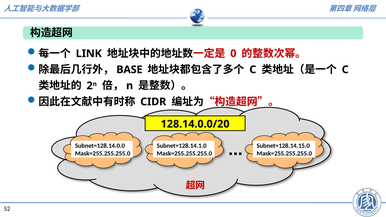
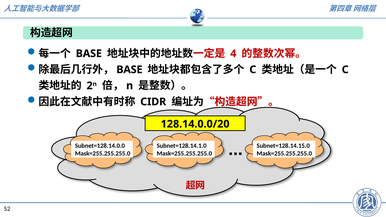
LINK: LINK -> BASE (89, 54)
0: 0 -> 4 (233, 54)
